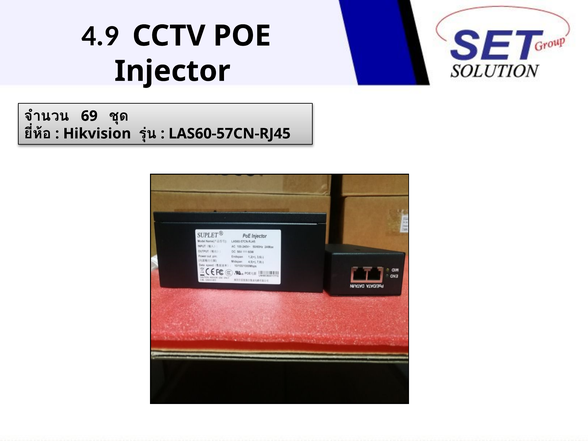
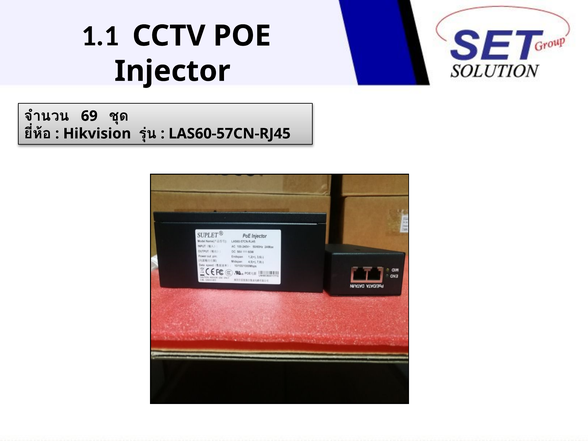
4.9: 4.9 -> 1.1 (100, 36)
